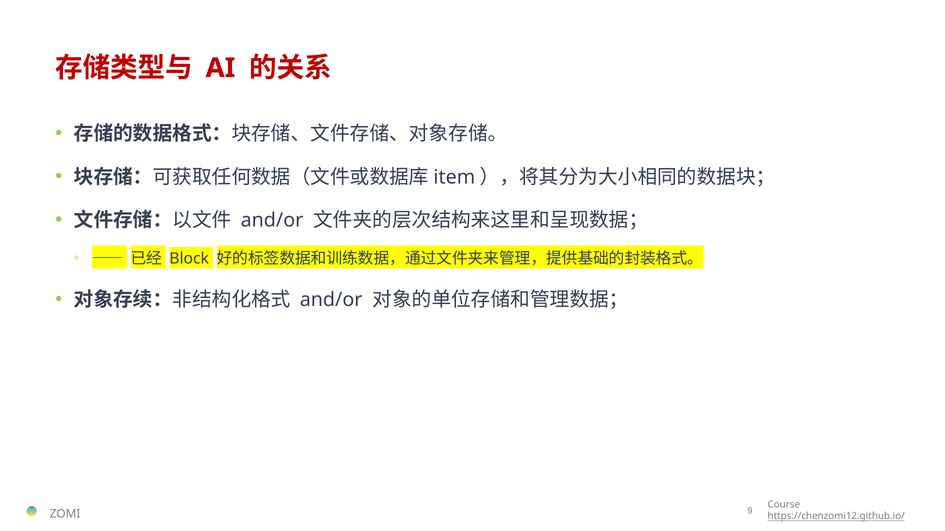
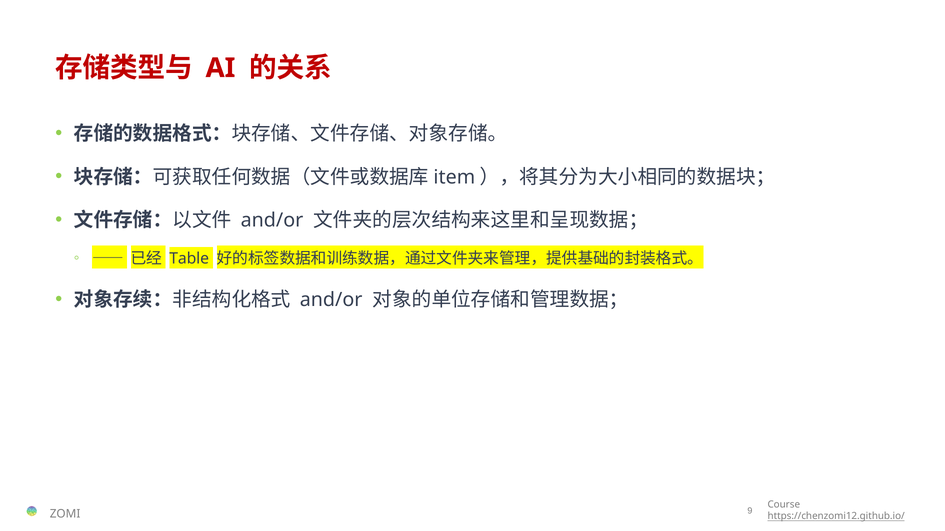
Block: Block -> Table (189, 259)
